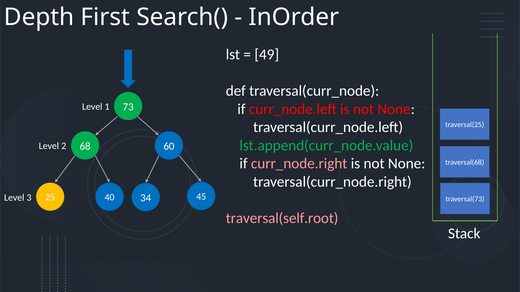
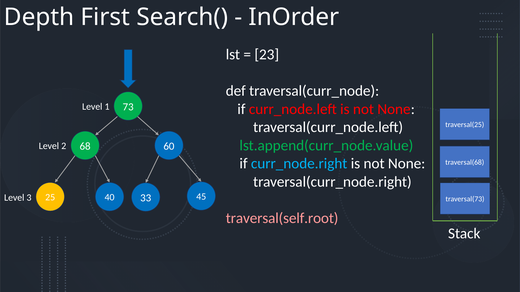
49: 49 -> 23 (267, 55)
curr_node.right colour: pink -> light blue (299, 164)
34: 34 -> 33 (146, 198)
